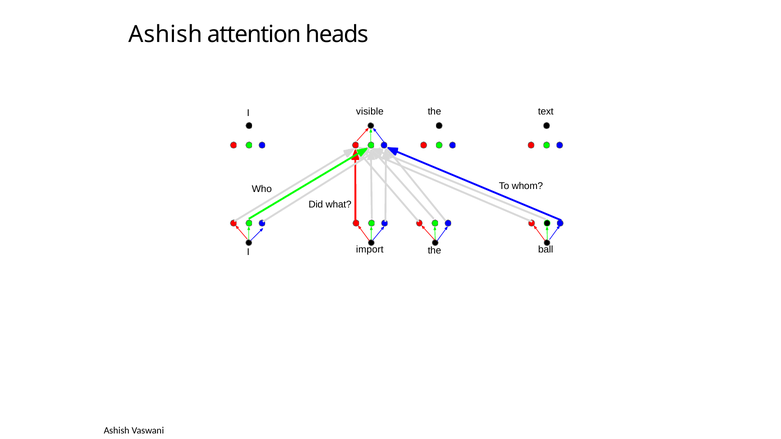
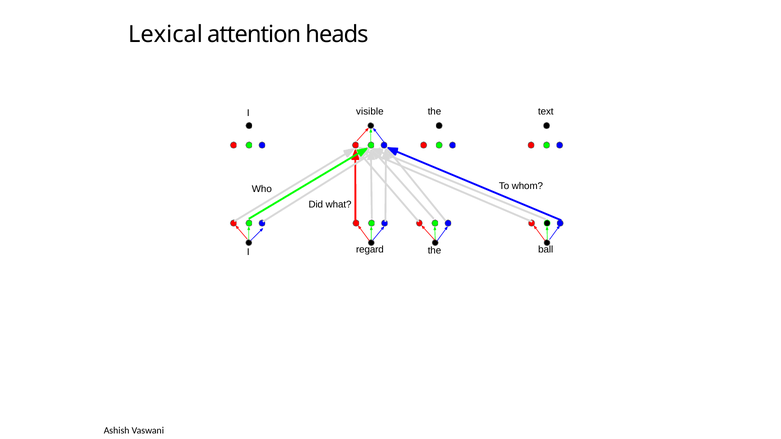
Ashish: Ashish -> Lexical (165, 34)
import: import -> regard (370, 250)
